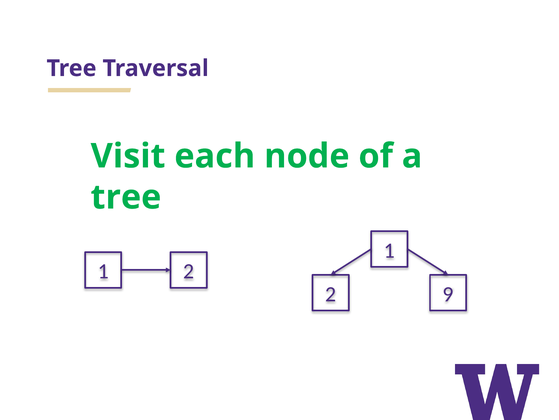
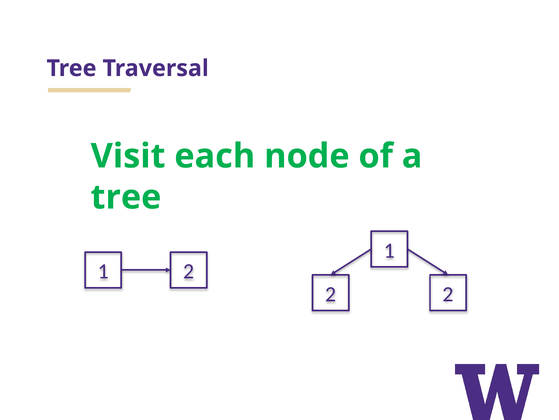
2 9: 9 -> 2 (448, 294)
